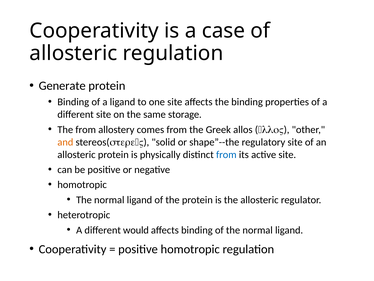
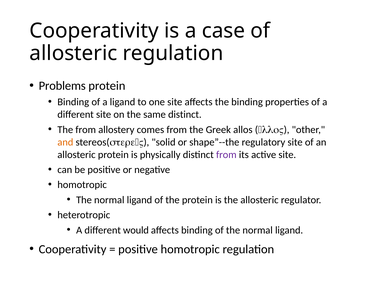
Generate: Generate -> Problems (62, 86)
same storage: storage -> distinct (185, 114)
from colour: blue -> purple (226, 154)
